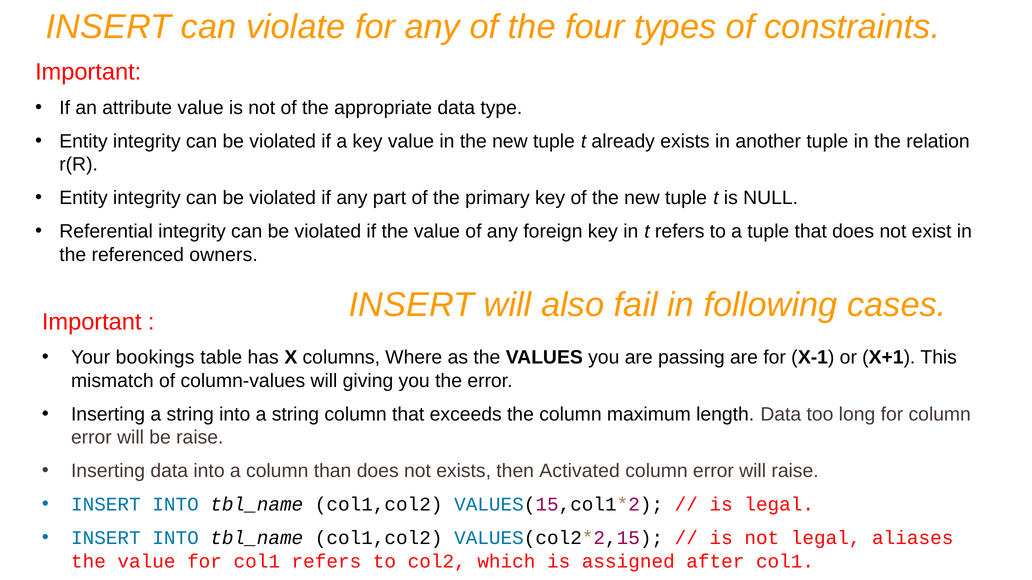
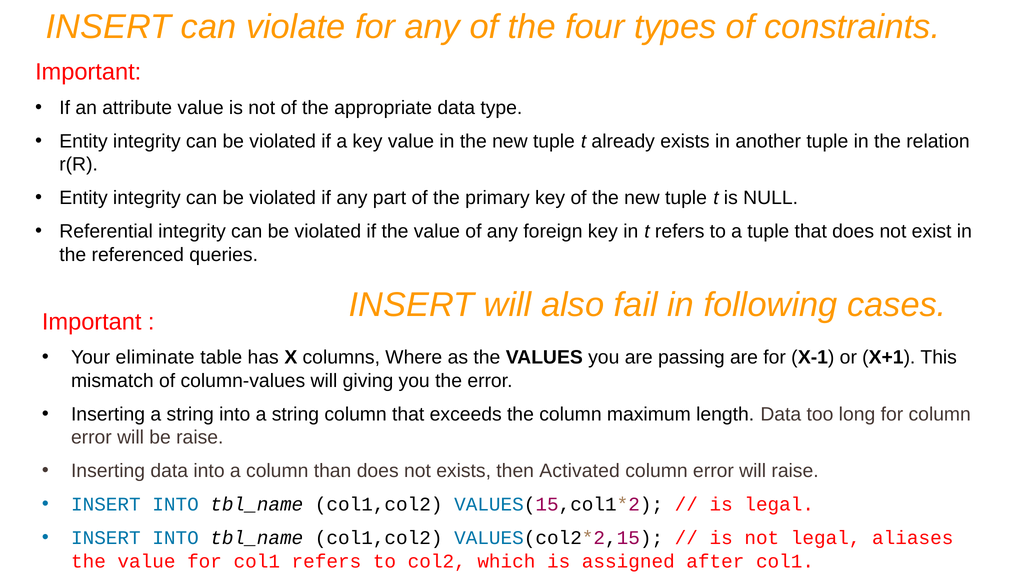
owners: owners -> queries (224, 255)
bookings: bookings -> eliminate (155, 358)
